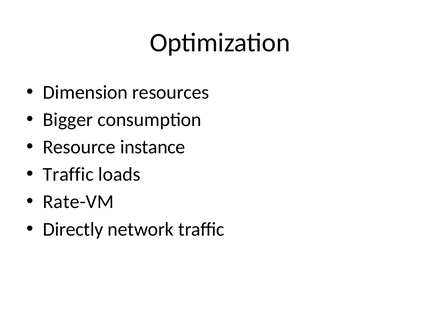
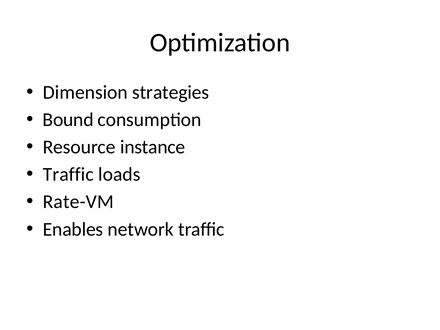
resources: resources -> strategies (171, 92)
Bigger: Bigger -> Bound (68, 120)
Directly: Directly -> Enables (73, 229)
